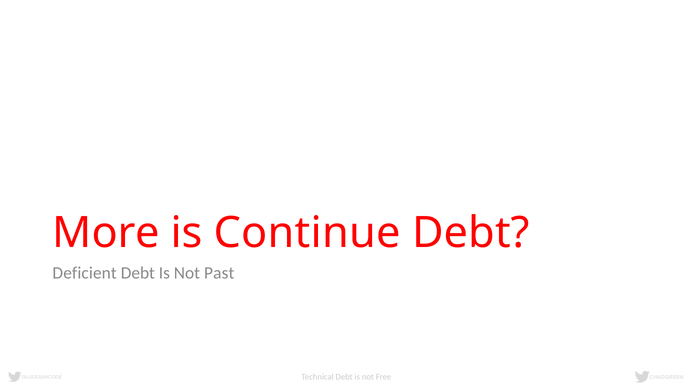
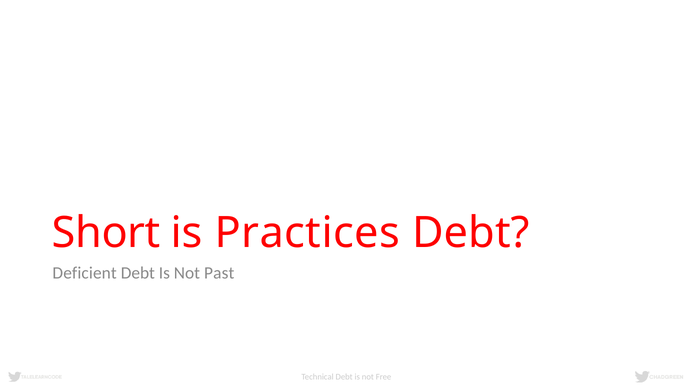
More: More -> Short (106, 233)
Continue: Continue -> Practices (307, 233)
